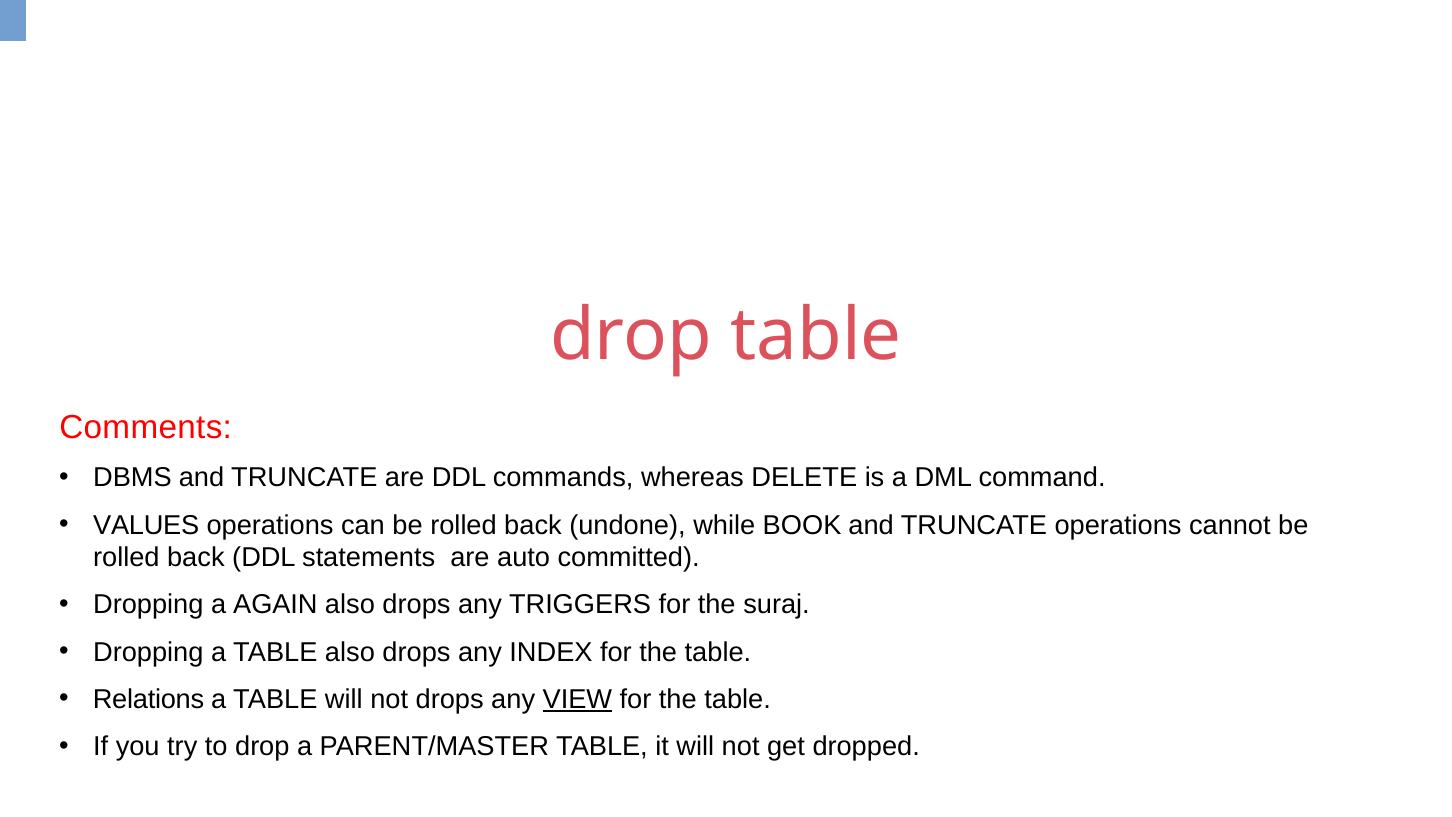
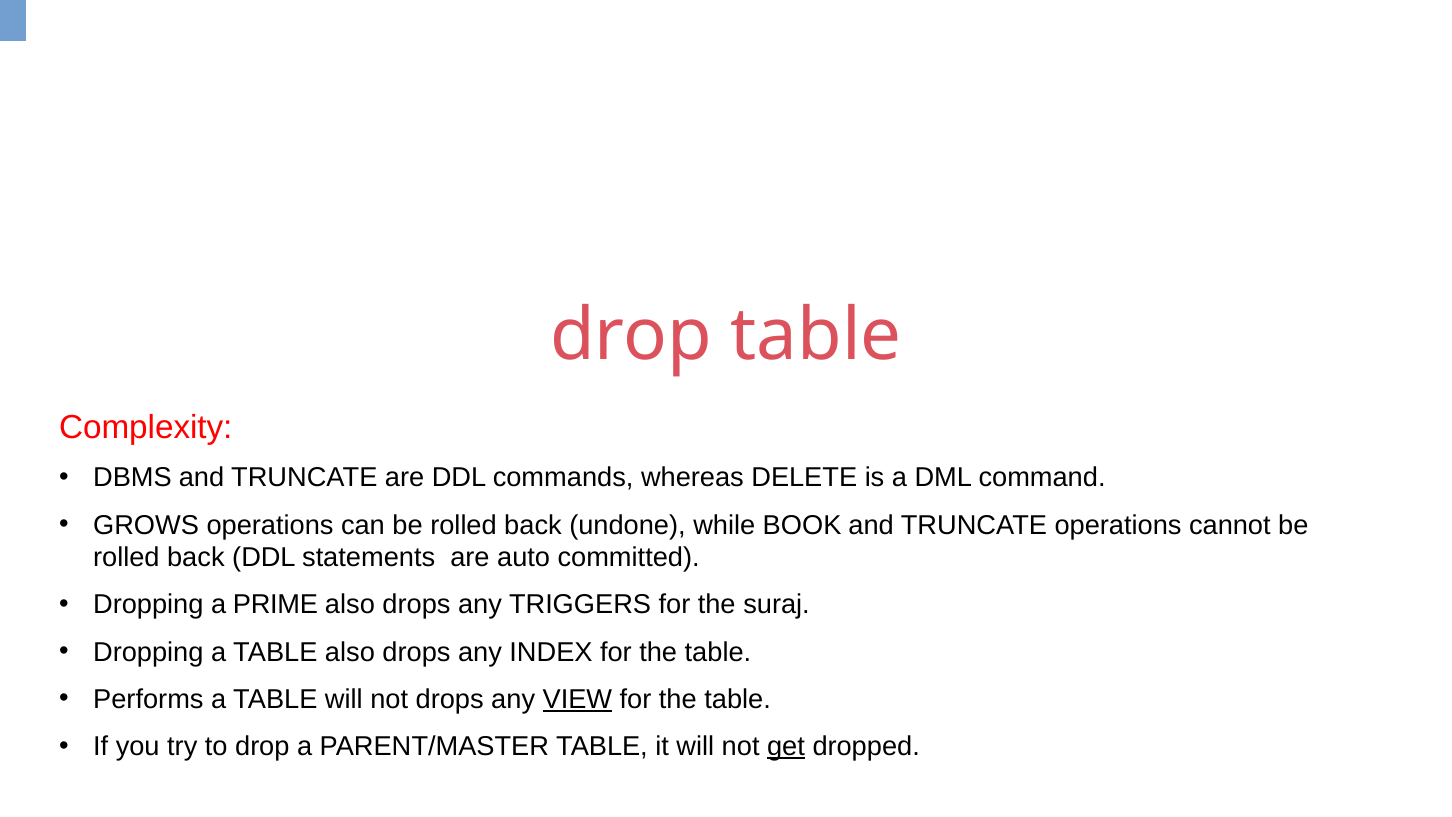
Comments: Comments -> Complexity (146, 427)
VALUES: VALUES -> GROWS (146, 525)
AGAIN: AGAIN -> PRIME (275, 605)
Relations: Relations -> Performs (148, 699)
get underline: none -> present (786, 746)
